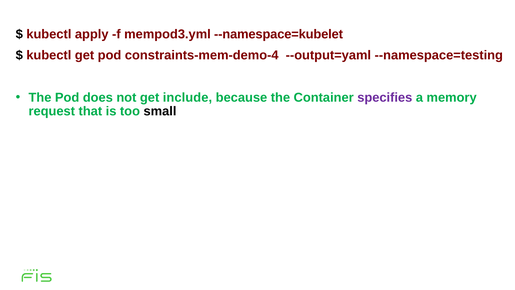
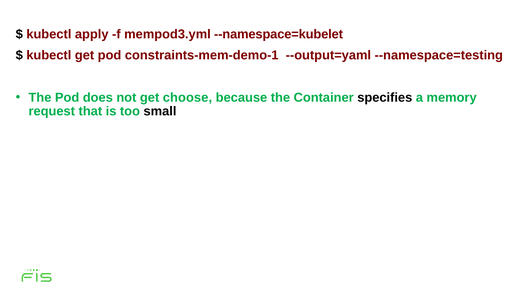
constraints-mem-demo-4: constraints-mem-demo-4 -> constraints-mem-demo-1 (202, 55)
include: include -> choose (187, 97)
specifies colour: purple -> black (385, 97)
